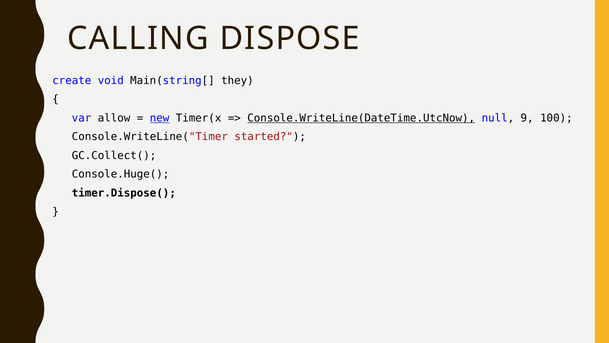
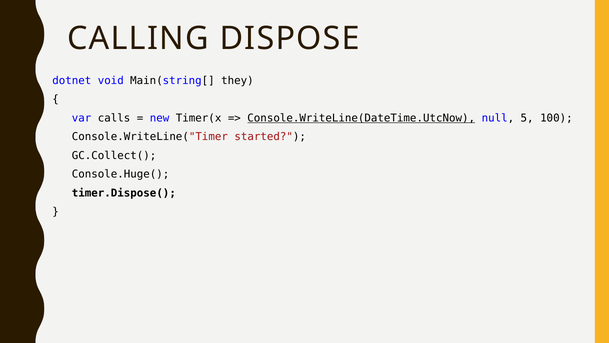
create: create -> dotnet (72, 81)
allow: allow -> calls (114, 118)
new underline: present -> none (160, 118)
9: 9 -> 5 (527, 118)
